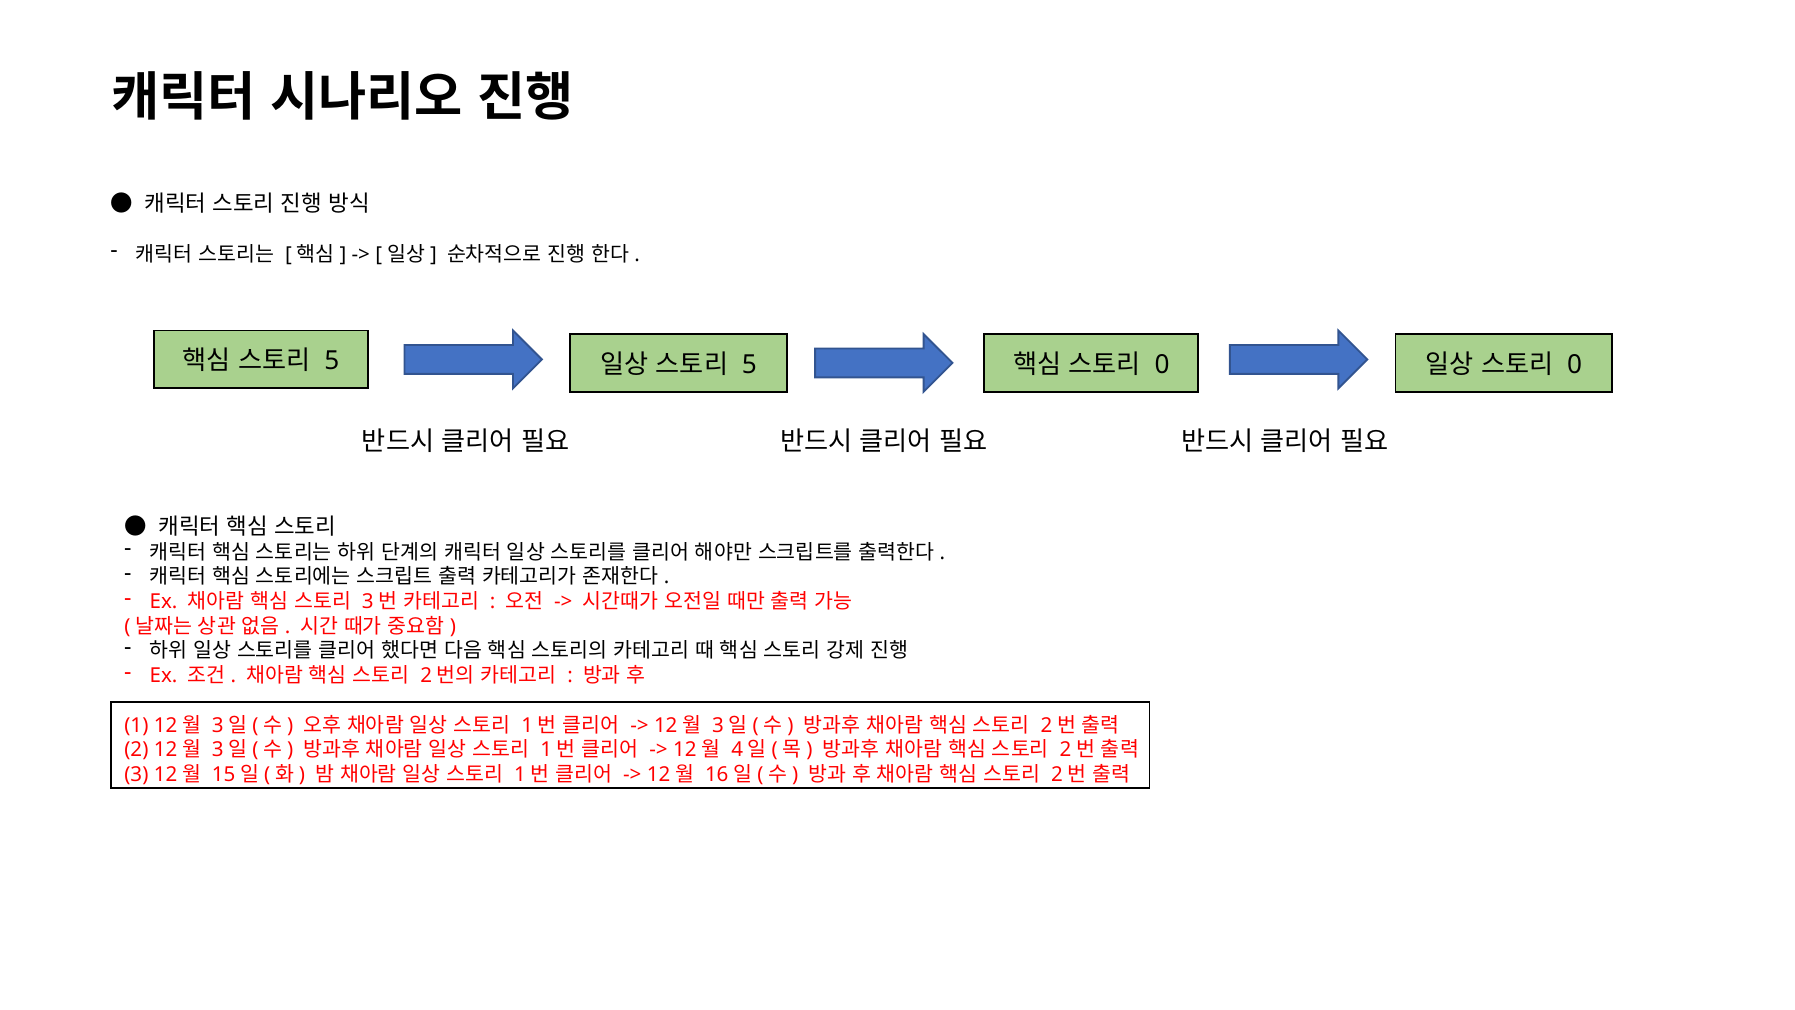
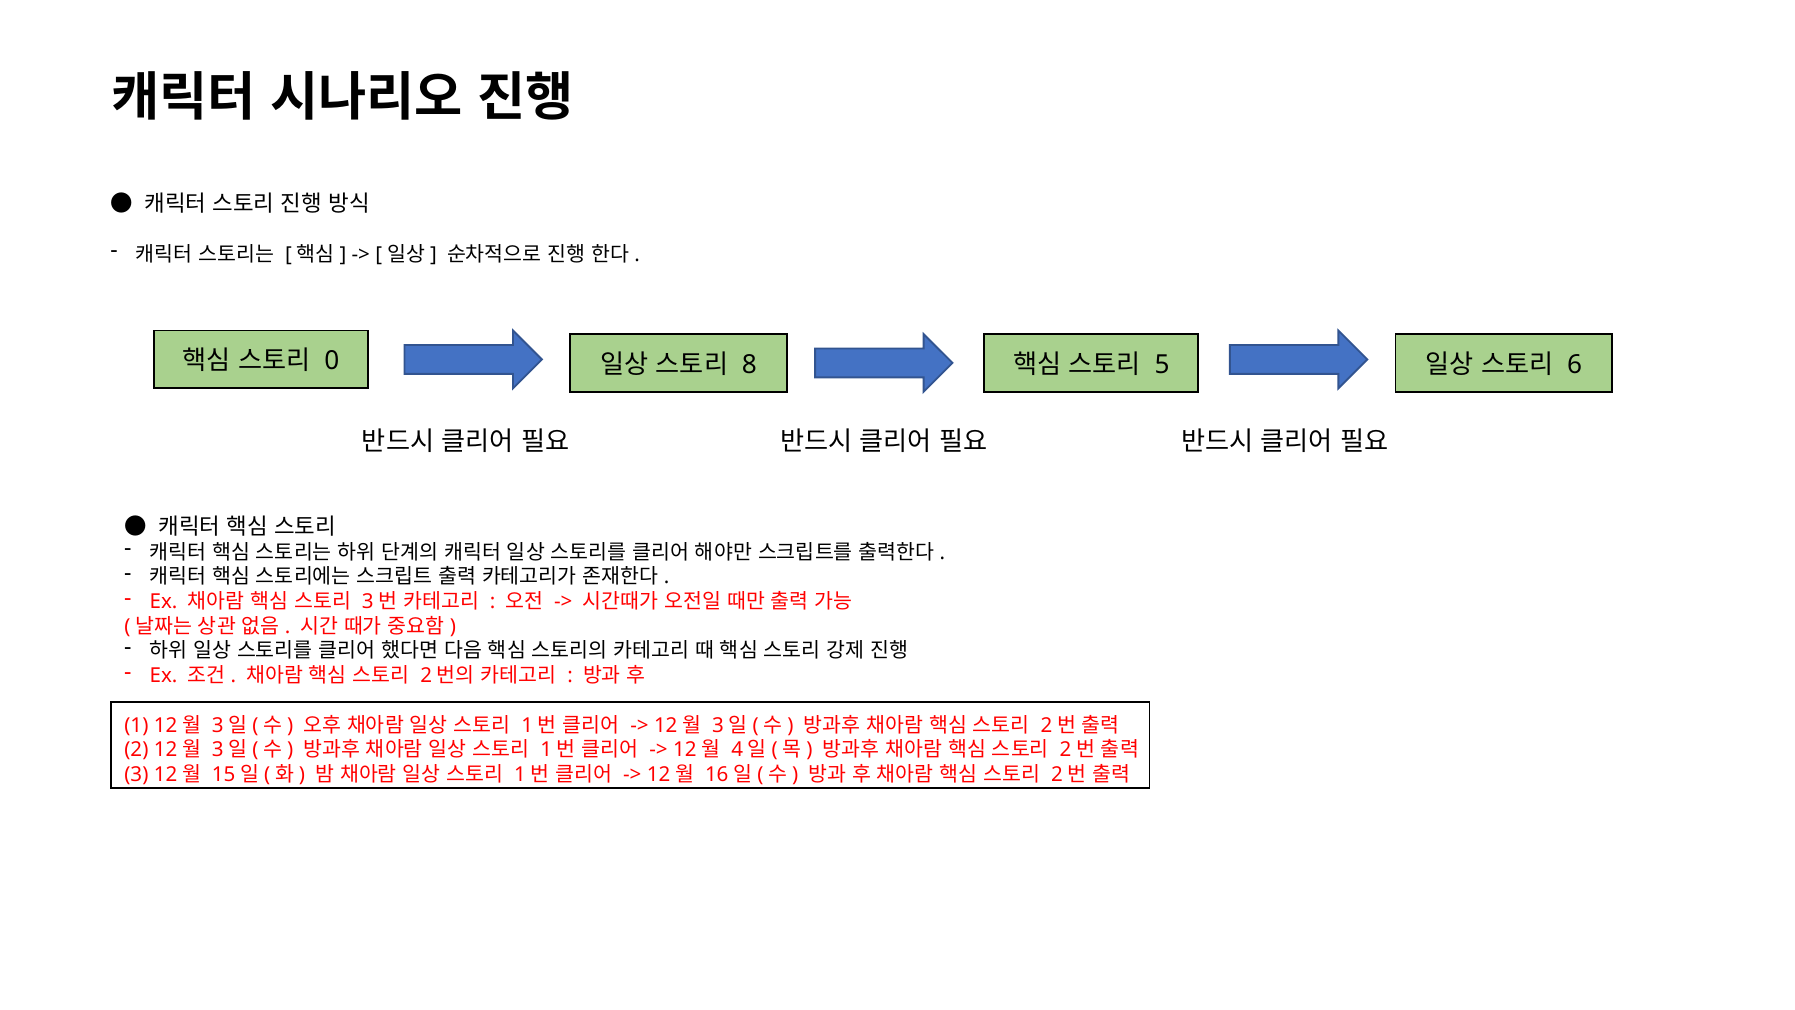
5: 5 -> 0 (332, 361)
5: 5 -> 8 (749, 365)
0: 0 -> 5 (1162, 365)
0: 0 -> 6 (1575, 365)
